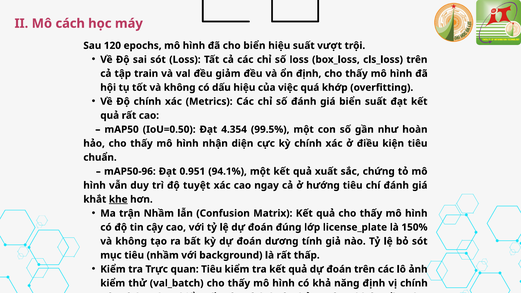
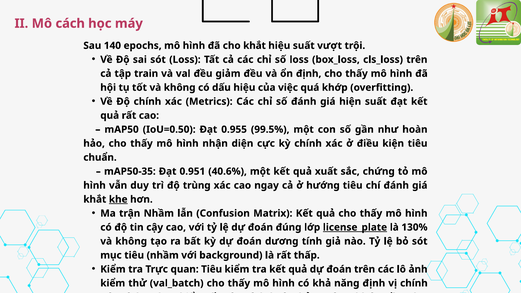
120: 120 -> 140 (112, 46)
biển: biển -> khắt (255, 46)
giá biển: biển -> hiện (350, 102)
4.354: 4.354 -> 0.955 (234, 129)
mAP50-96: mAP50-96 -> mAP50-35 (130, 171)
94.1%: 94.1% -> 40.6% (228, 171)
độ tuyệt: tuyệt -> trùng (197, 185)
license_plate underline: none -> present (355, 227)
150%: 150% -> 130% (414, 227)
